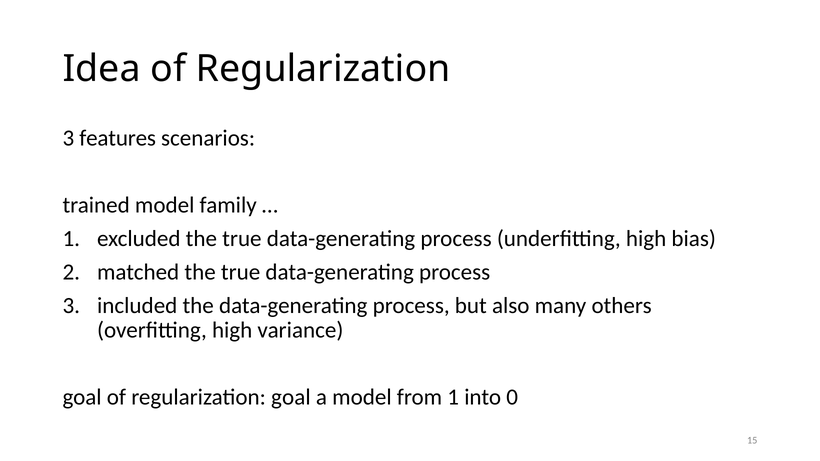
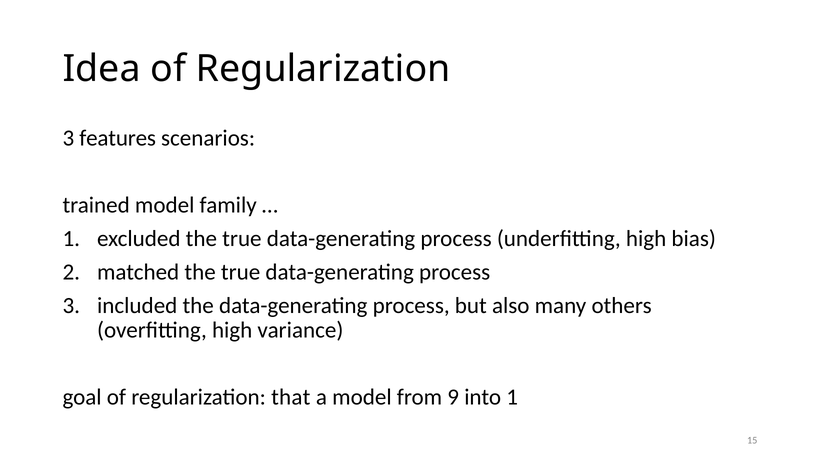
regularization goal: goal -> that (291, 397)
from 1: 1 -> 9 (453, 397)
into 0: 0 -> 1 (512, 397)
